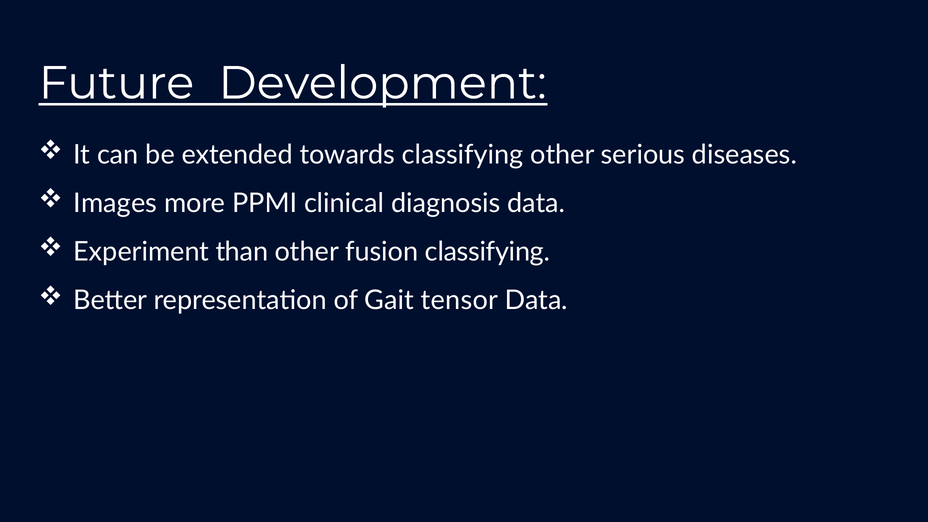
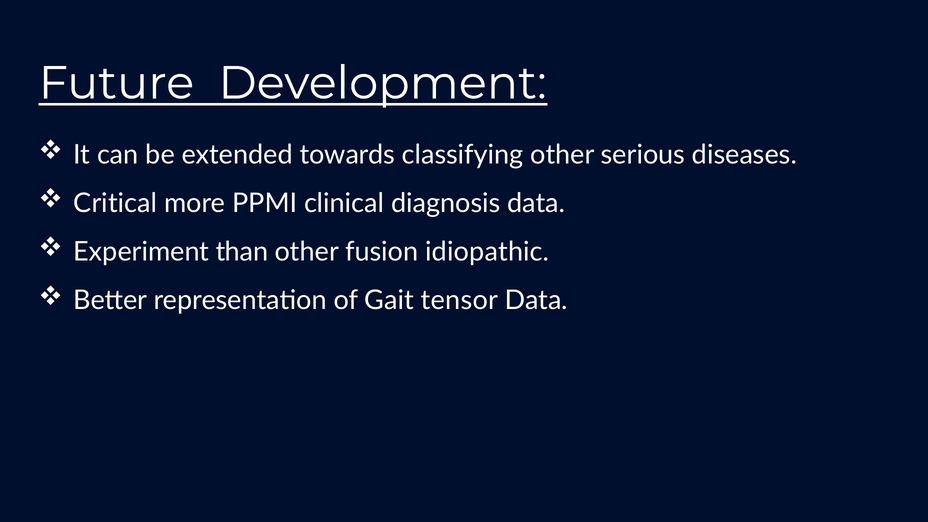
Images: Images -> Critical (115, 203)
fusion classifying: classifying -> idiopathic (487, 252)
